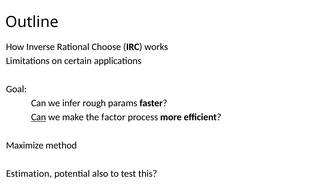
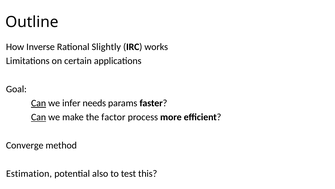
Choose: Choose -> Slightly (106, 47)
Can underline: none -> present (39, 103)
rough: rough -> needs (94, 103)
Maximize: Maximize -> Converge (25, 145)
